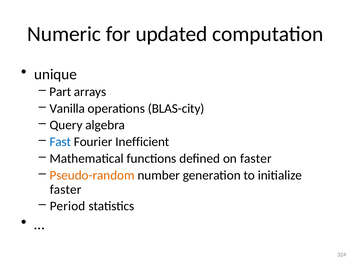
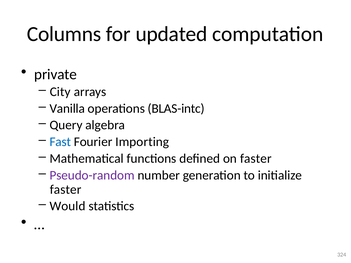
Numeric: Numeric -> Columns (64, 34)
unique: unique -> private (56, 74)
Part: Part -> City (60, 92)
BLAS-city: BLAS-city -> BLAS-intc (176, 109)
Inefficient: Inefficient -> Importing (142, 142)
Pseudo-random colour: orange -> purple (92, 175)
Period: Period -> Would (68, 206)
